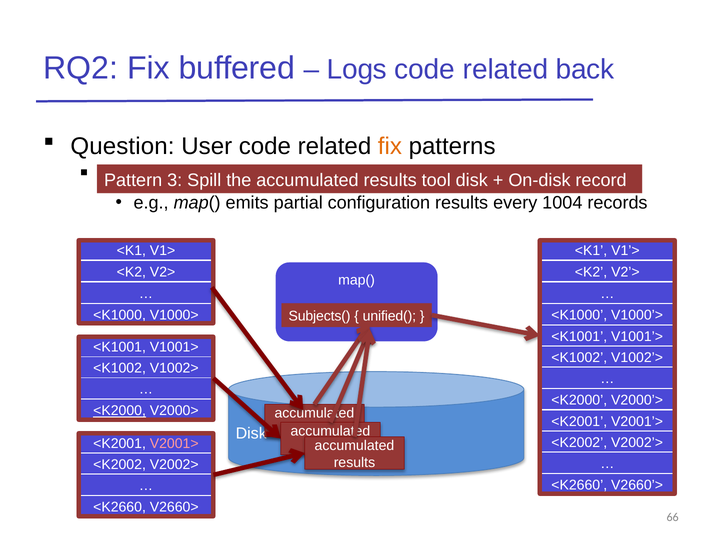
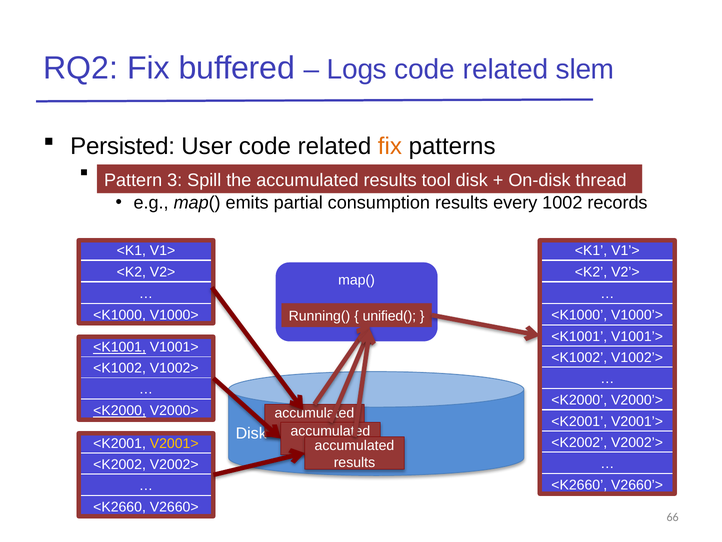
back: back -> slem (585, 70)
Question: Question -> Persisted (123, 146)
record: record -> thread (601, 180)
configuration: configuration -> consumption (379, 203)
1004: 1004 -> 1002 (562, 203)
Subjects(: Subjects( -> Running( (319, 316)
<K1001 underline: none -> present (120, 347)
V2001> colour: pink -> yellow (174, 443)
